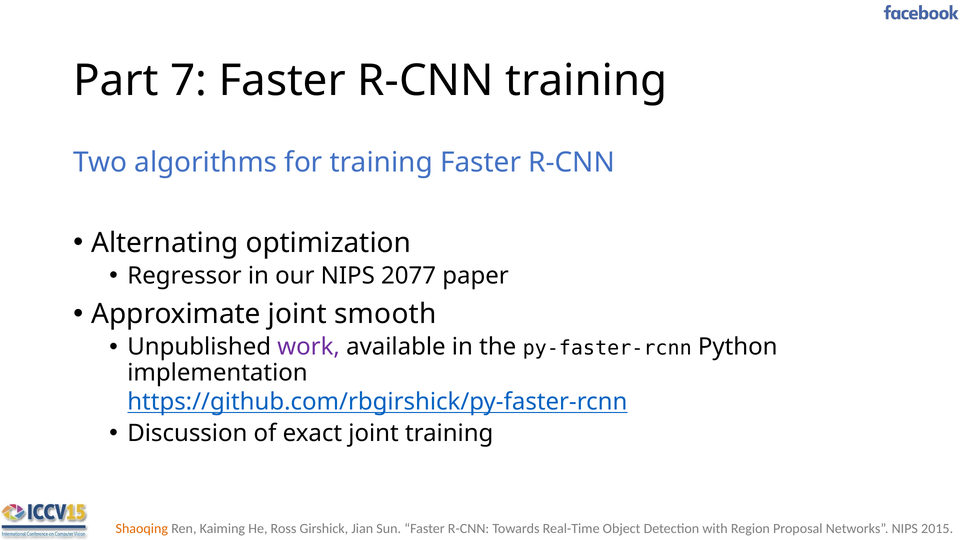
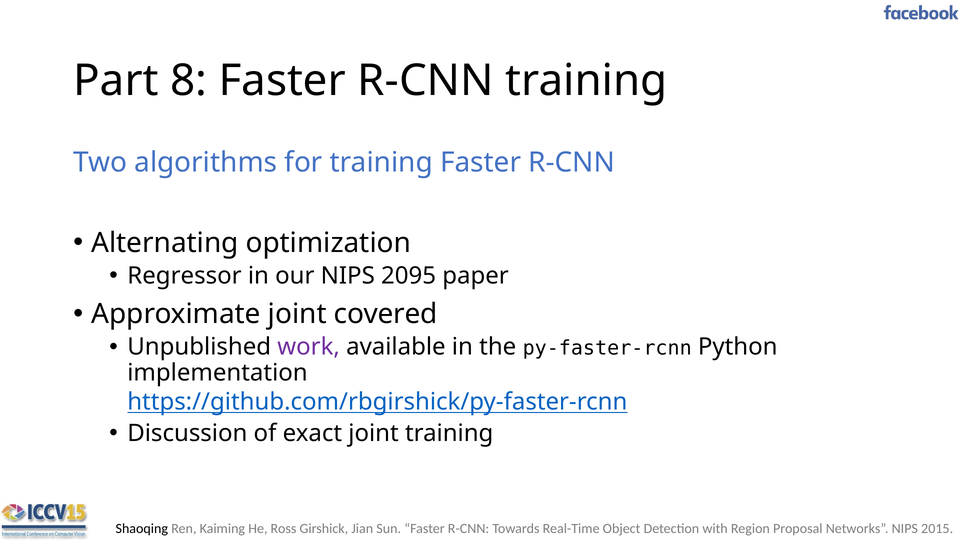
7: 7 -> 8 (189, 81)
2077: 2077 -> 2095 (409, 276)
smooth: smooth -> covered (386, 314)
Shaoqing colour: orange -> black (142, 529)
